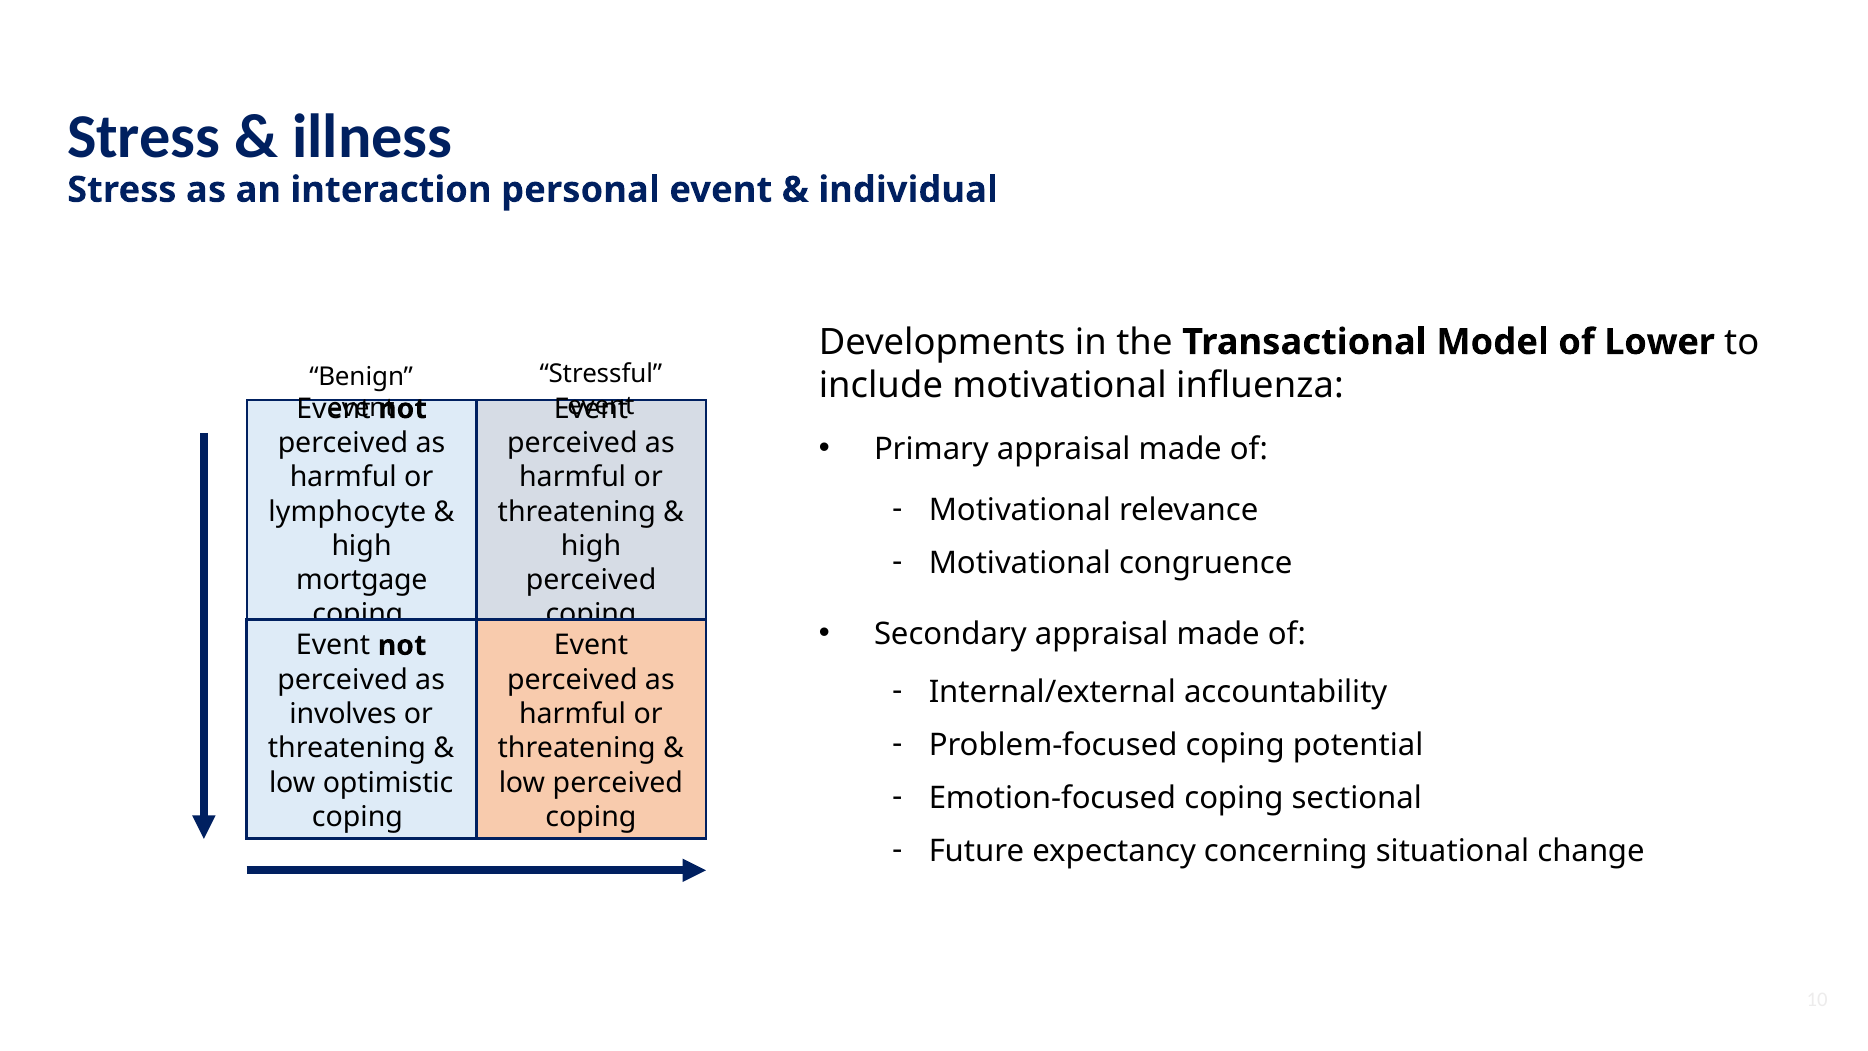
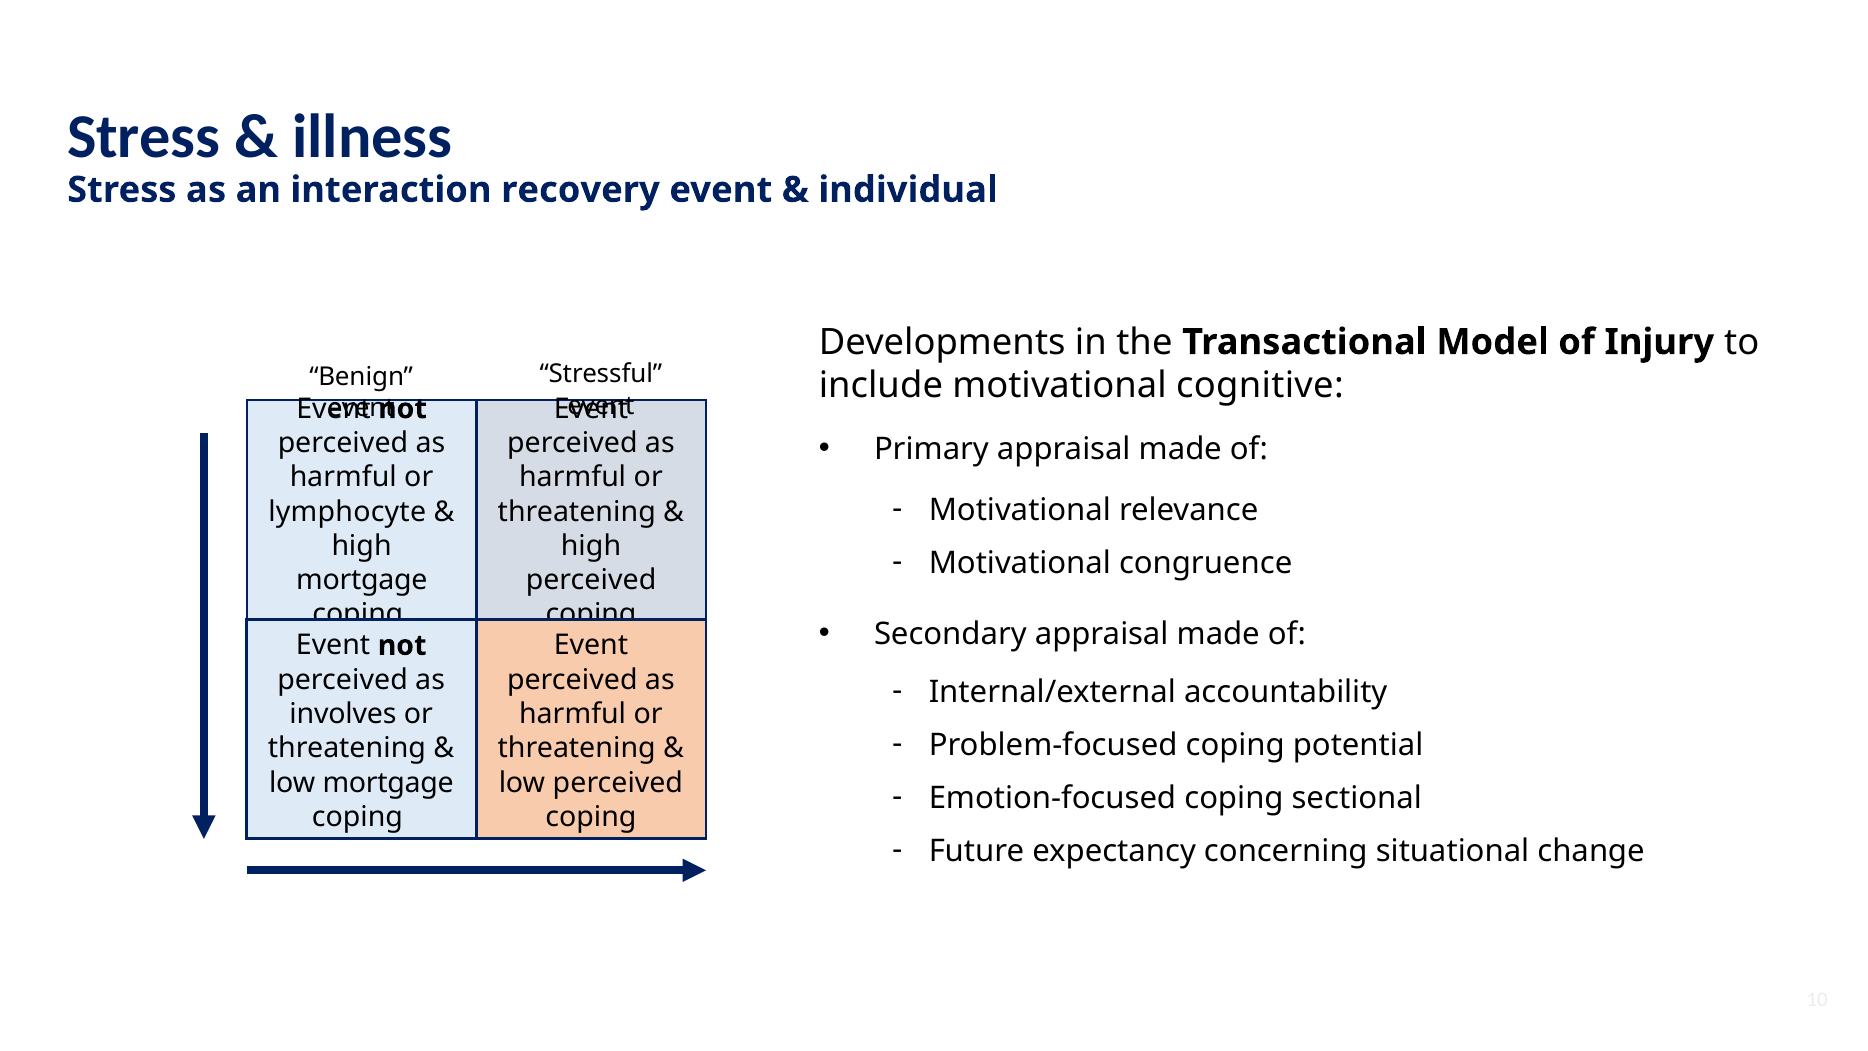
personal: personal -> recovery (580, 190)
Lower: Lower -> Injury (1659, 342)
influenza: influenza -> cognitive (1260, 386)
low optimistic: optimistic -> mortgage (388, 782)
